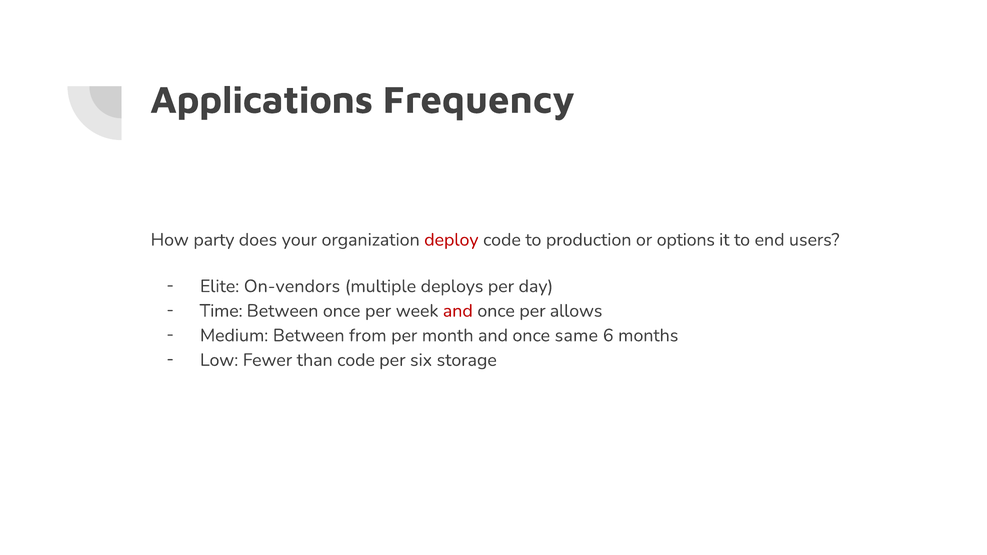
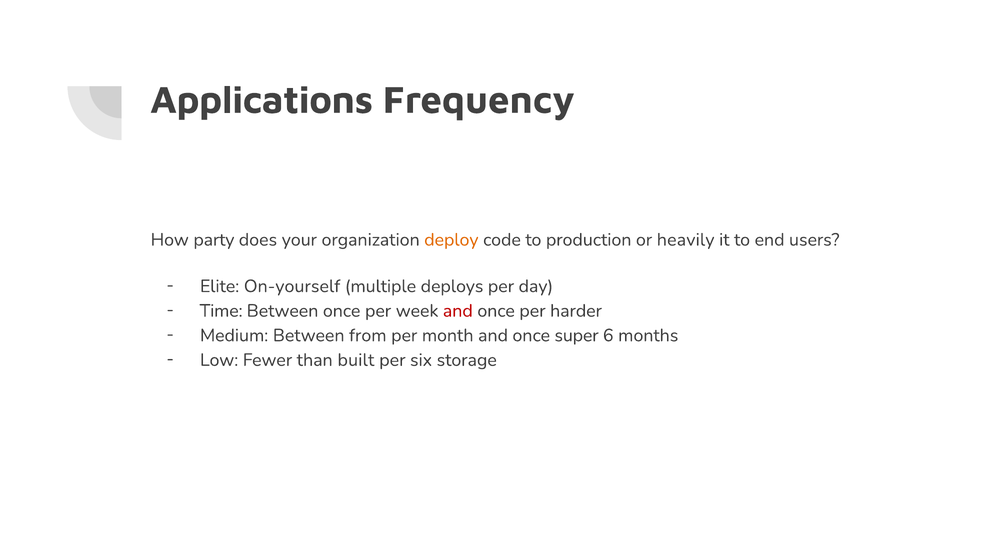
deploy colour: red -> orange (451, 240)
options: options -> heavily (686, 240)
On-vendors: On-vendors -> On-yourself (292, 286)
allows: allows -> harder (576, 311)
same: same -> super (577, 336)
than code: code -> built (356, 360)
